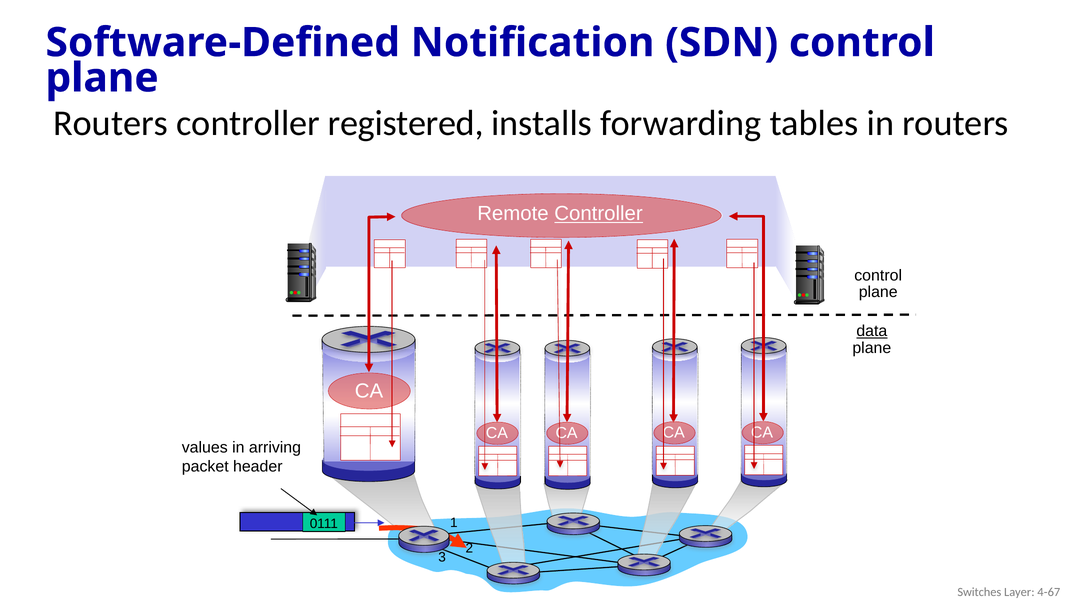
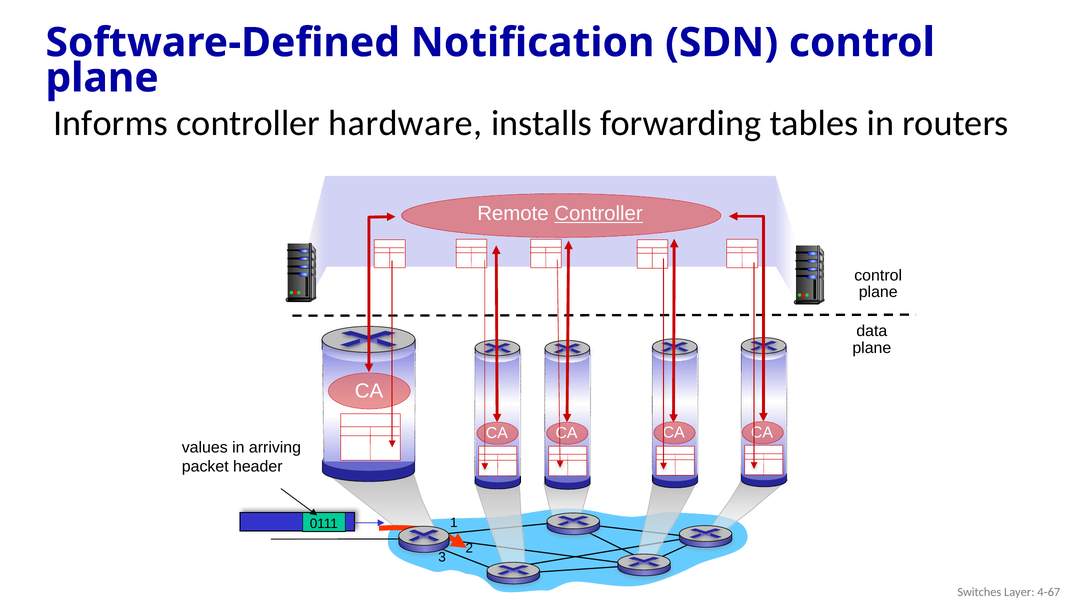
Routers: Routers -> Informs (111, 123)
registered: registered -> hardware (405, 123)
data underline: present -> none (872, 332)
